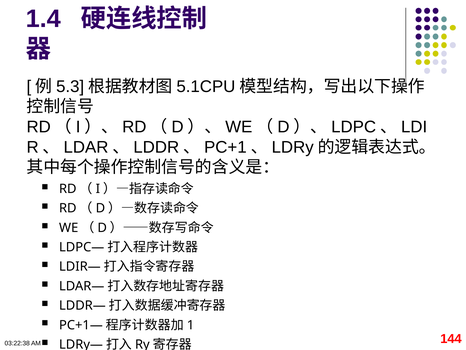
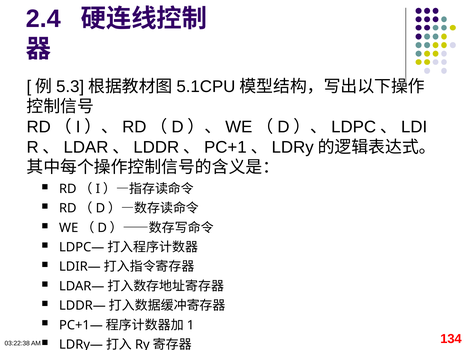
1.4: 1.4 -> 2.4 (43, 19)
144: 144 -> 134 (451, 338)
